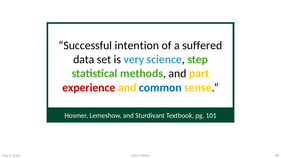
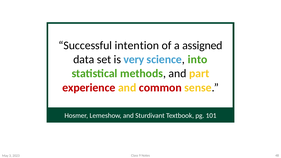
suffered: suffered -> assigned (202, 45)
step: step -> into (198, 59)
common colour: blue -> red (160, 88)
